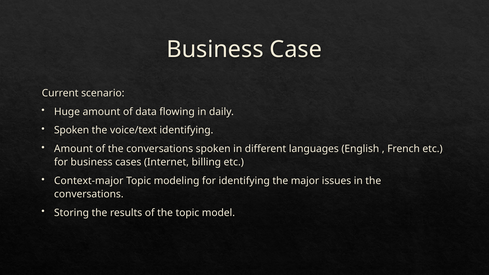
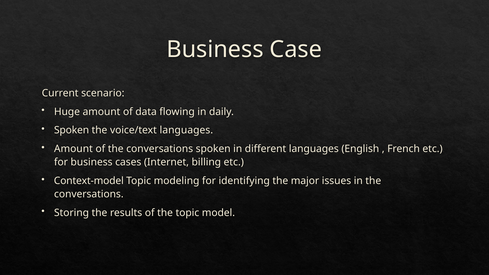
voice/text identifying: identifying -> languages (186, 130)
Context-major: Context-major -> Context-model (89, 181)
